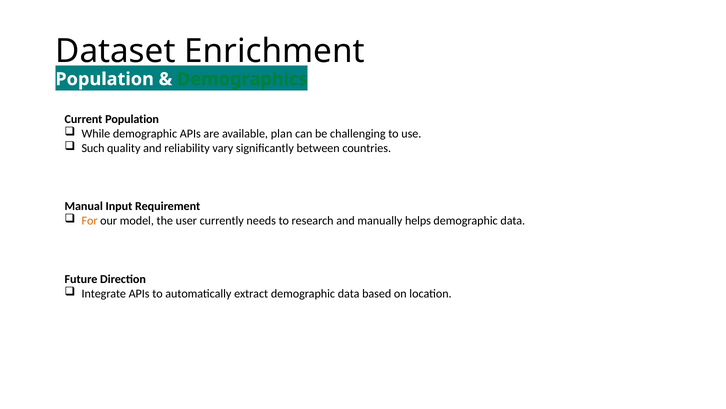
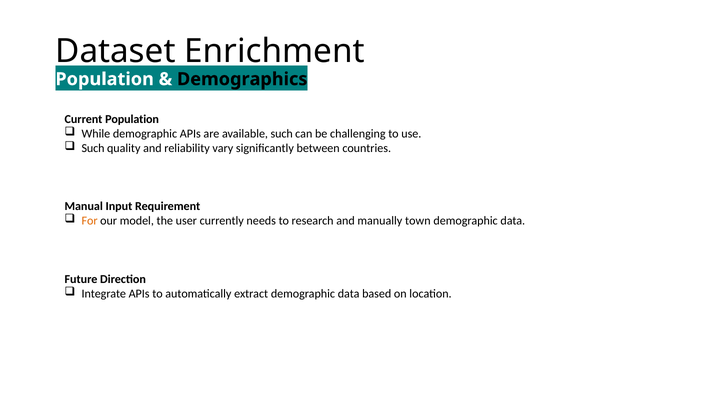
Demographics colour: green -> black (242, 79)
available plan: plan -> such (282, 134)
helps: helps -> town (418, 221)
